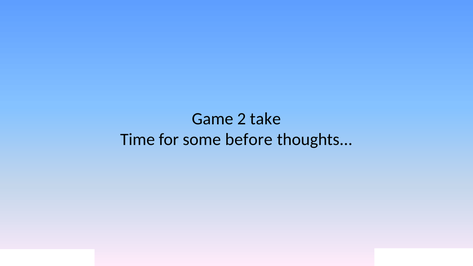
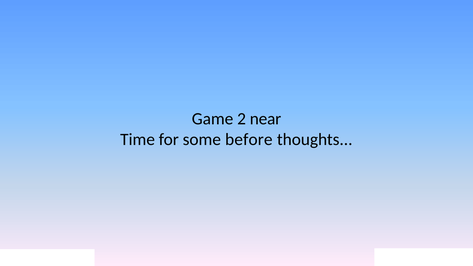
take: take -> near (266, 119)
